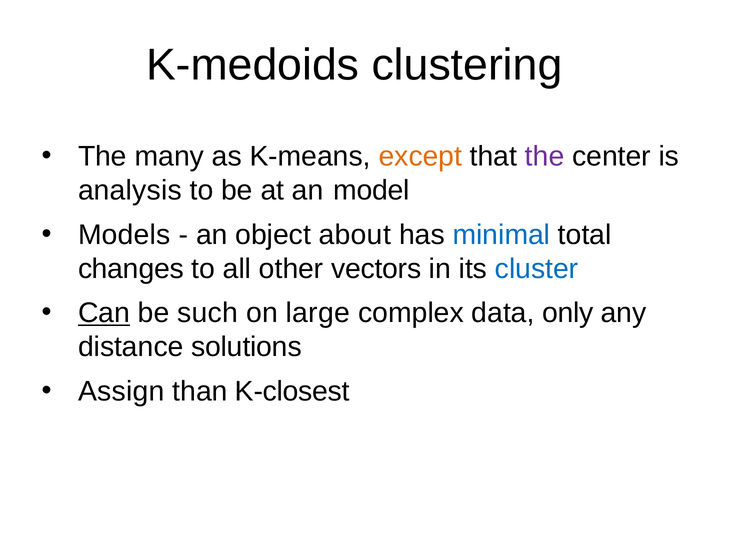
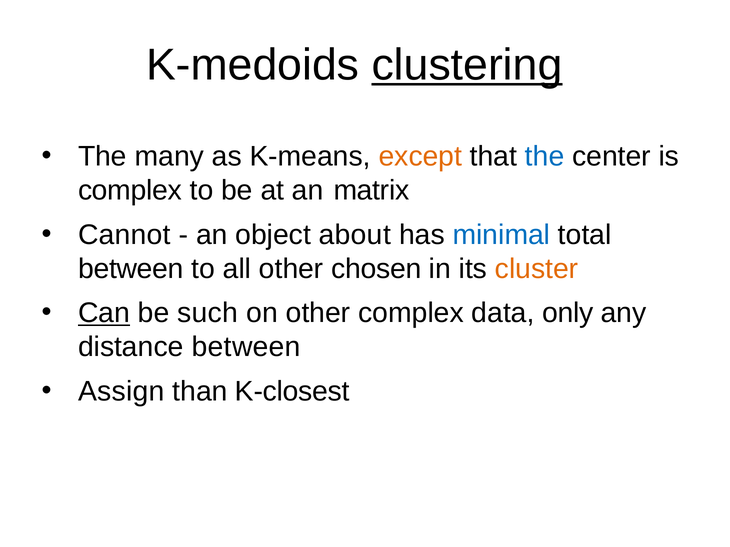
clustering underline: none -> present (467, 65)
the colour: purple -> blue (545, 157)
analysis: analysis -> complex (130, 191)
model: model -> matrix (371, 191)
Models: Models -> Cannot (124, 235)
changes: changes -> between (131, 269)
vectors: vectors -> chosen (376, 269)
cluster colour: blue -> orange (537, 269)
on large: large -> other (318, 313)
distance solutions: solutions -> between (246, 347)
